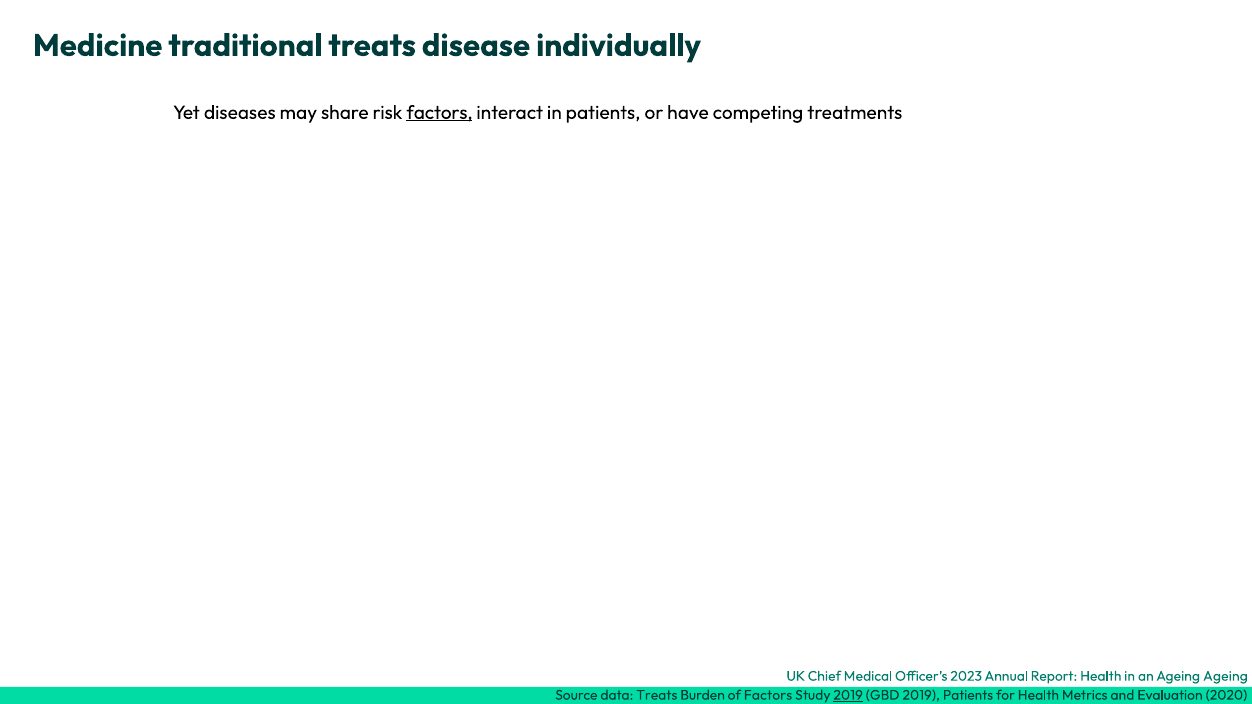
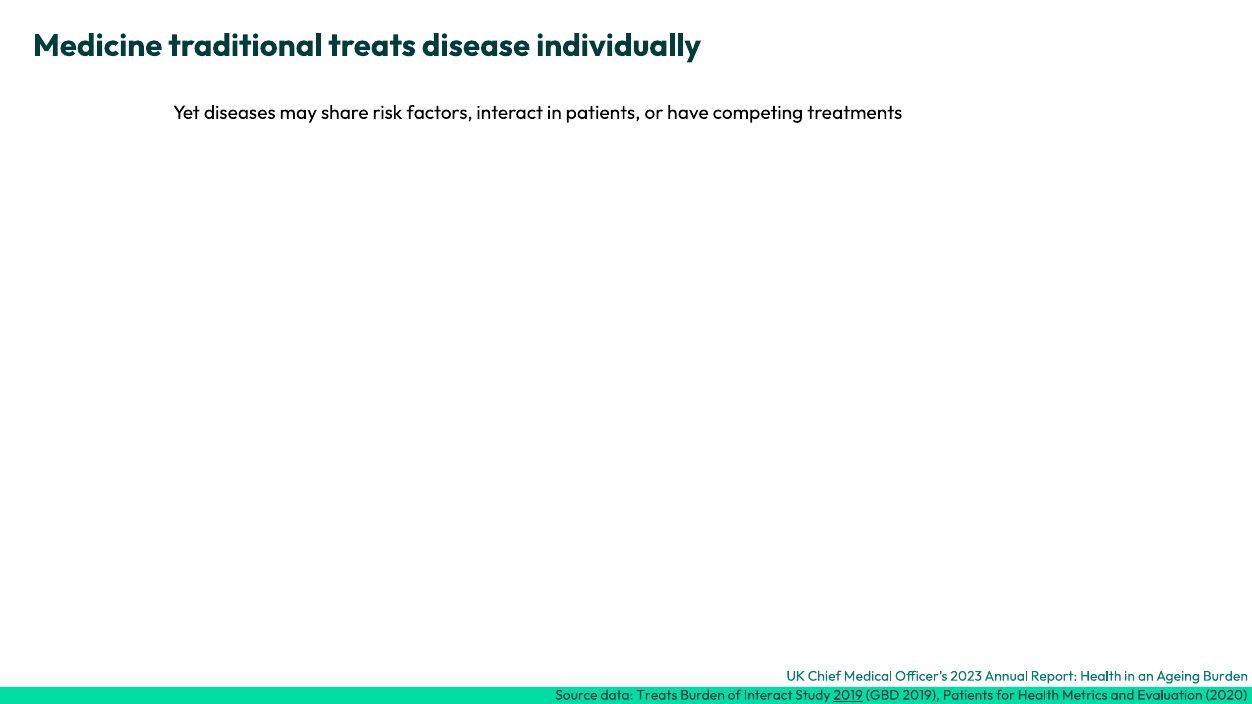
factors underline: present -> none (439, 113)
Ageing Ageing: Ageing -> Burden (1225, 676)
of Factors: Factors -> Interact (768, 695)
